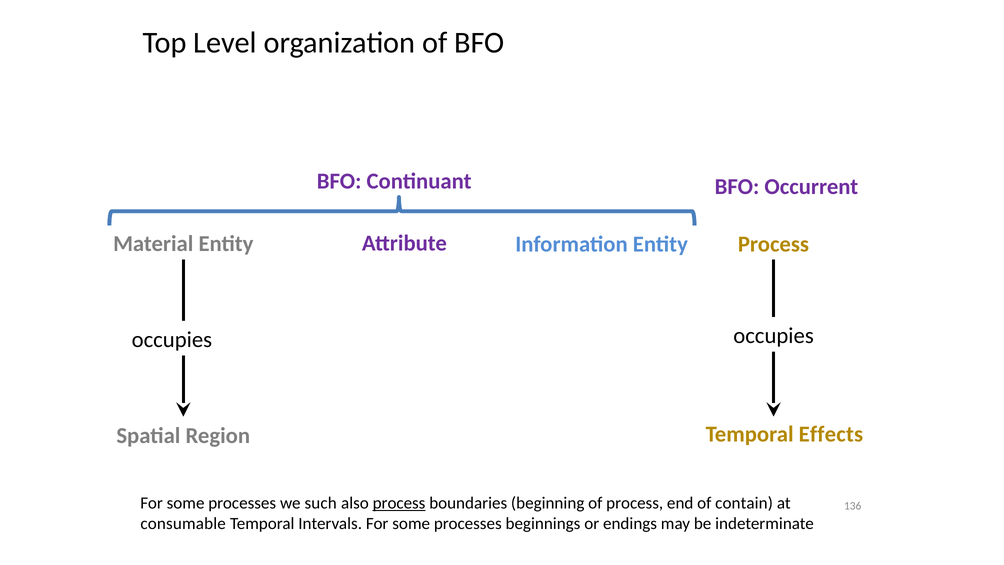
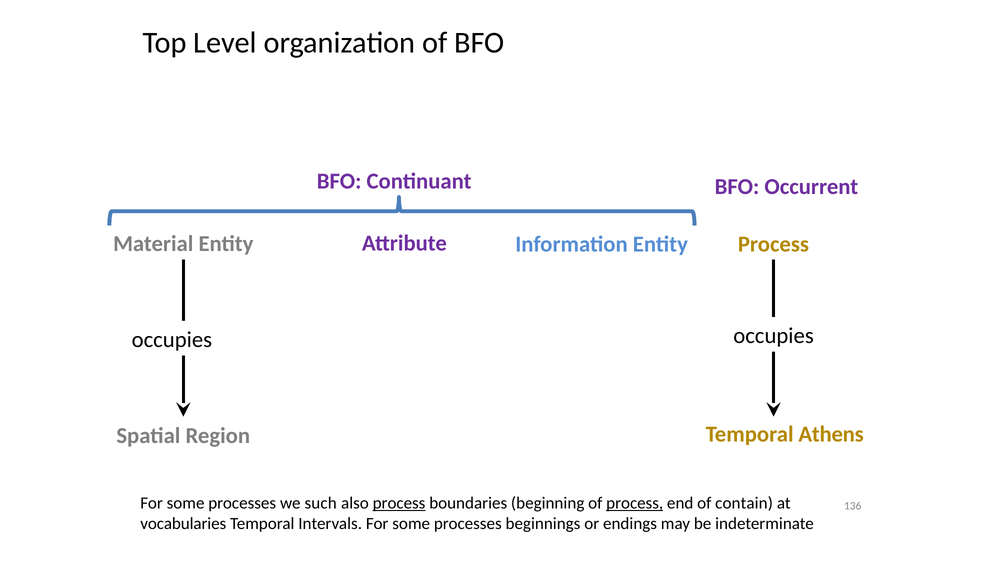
Effects: Effects -> Athens (831, 434)
process underline: none -> present (635, 503)
consumable: consumable -> vocabularies (183, 524)
